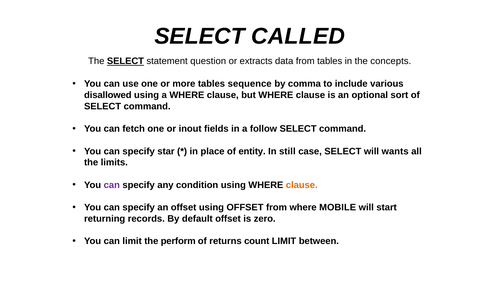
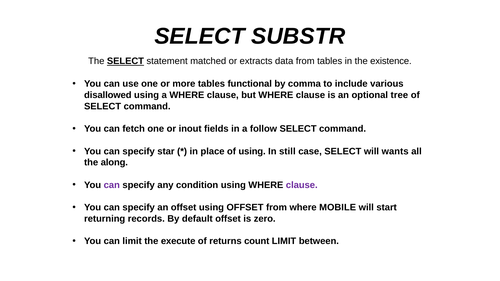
CALLED: CALLED -> SUBSTR (298, 36)
question: question -> matched (208, 61)
concepts: concepts -> existence (391, 61)
sequence: sequence -> functional (250, 84)
sort: sort -> tree (399, 95)
of entity: entity -> using (252, 151)
limits: limits -> along (114, 163)
clause colour: orange -> purple (302, 185)
perform: perform -> execute (178, 241)
